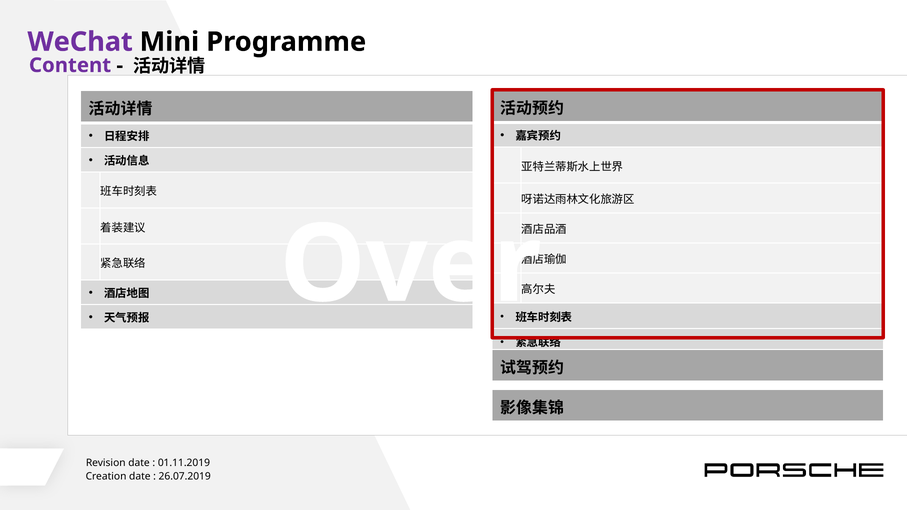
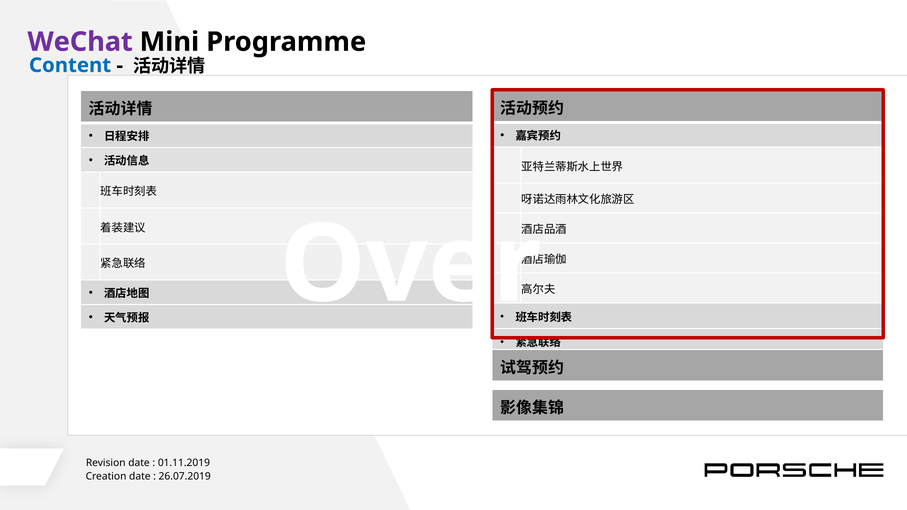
Content colour: purple -> blue (70, 65)
